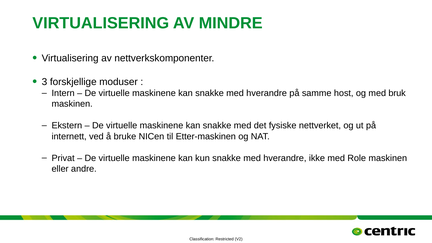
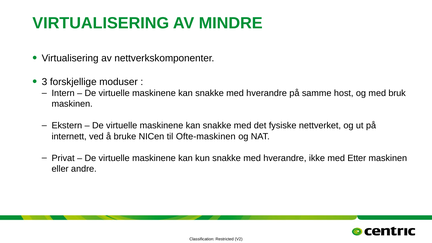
Etter-maskinen: Etter-maskinen -> Ofte-maskinen (206, 136)
Role: Role -> Etter (357, 158)
